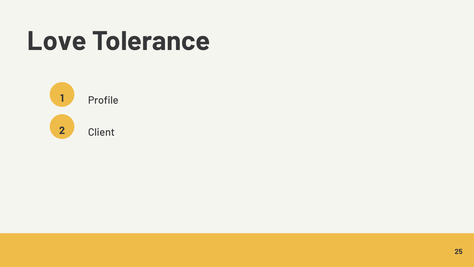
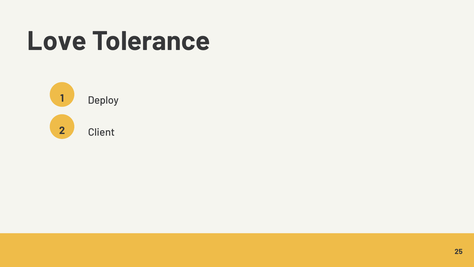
Profile: Profile -> Deploy (103, 100)
